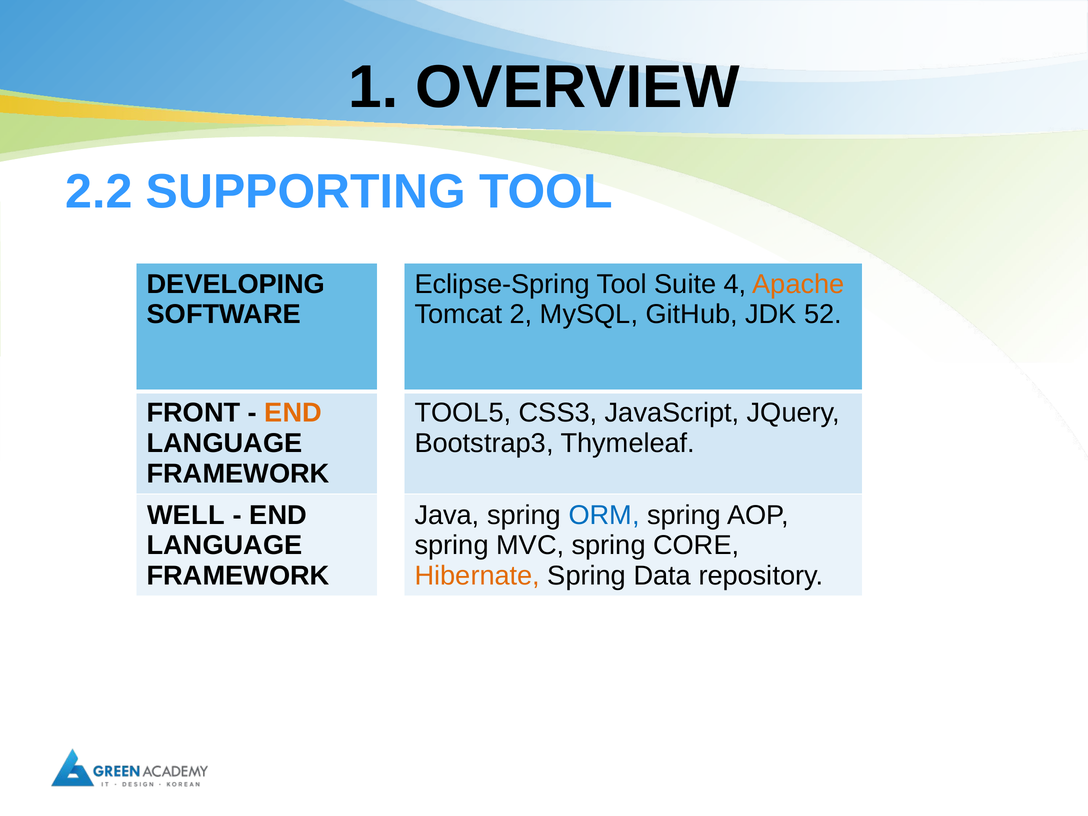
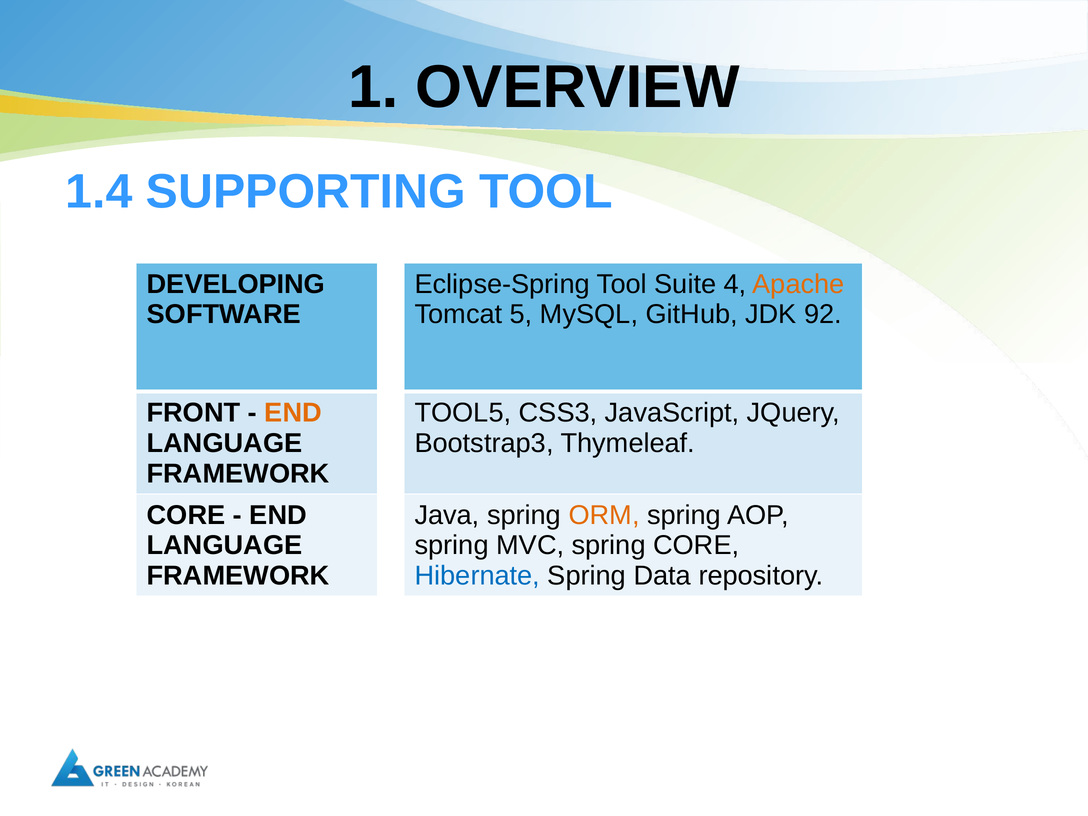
2.2: 2.2 -> 1.4 (99, 192)
2: 2 -> 5 (521, 315)
52: 52 -> 92 (823, 315)
WELL: WELL -> CORE (186, 515)
ORM colour: blue -> orange (604, 515)
Hibernate colour: orange -> blue (477, 576)
